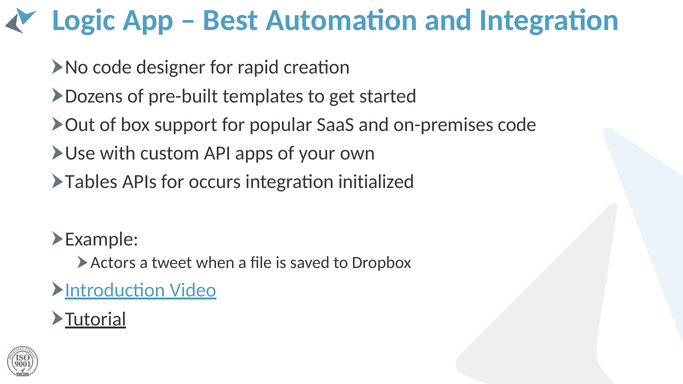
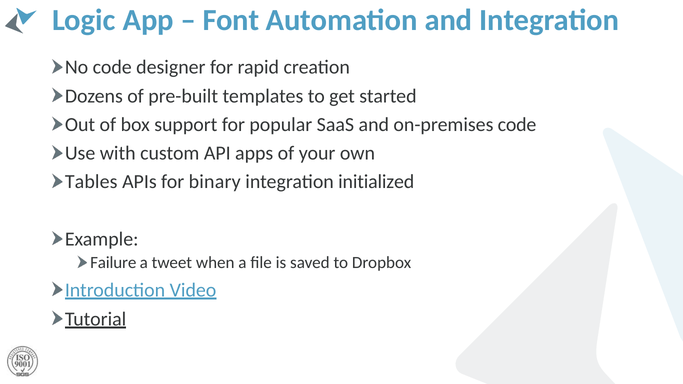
Best: Best -> Font (231, 20)
occurs: occurs -> binary (215, 182)
Actors: Actors -> Failure (113, 263)
